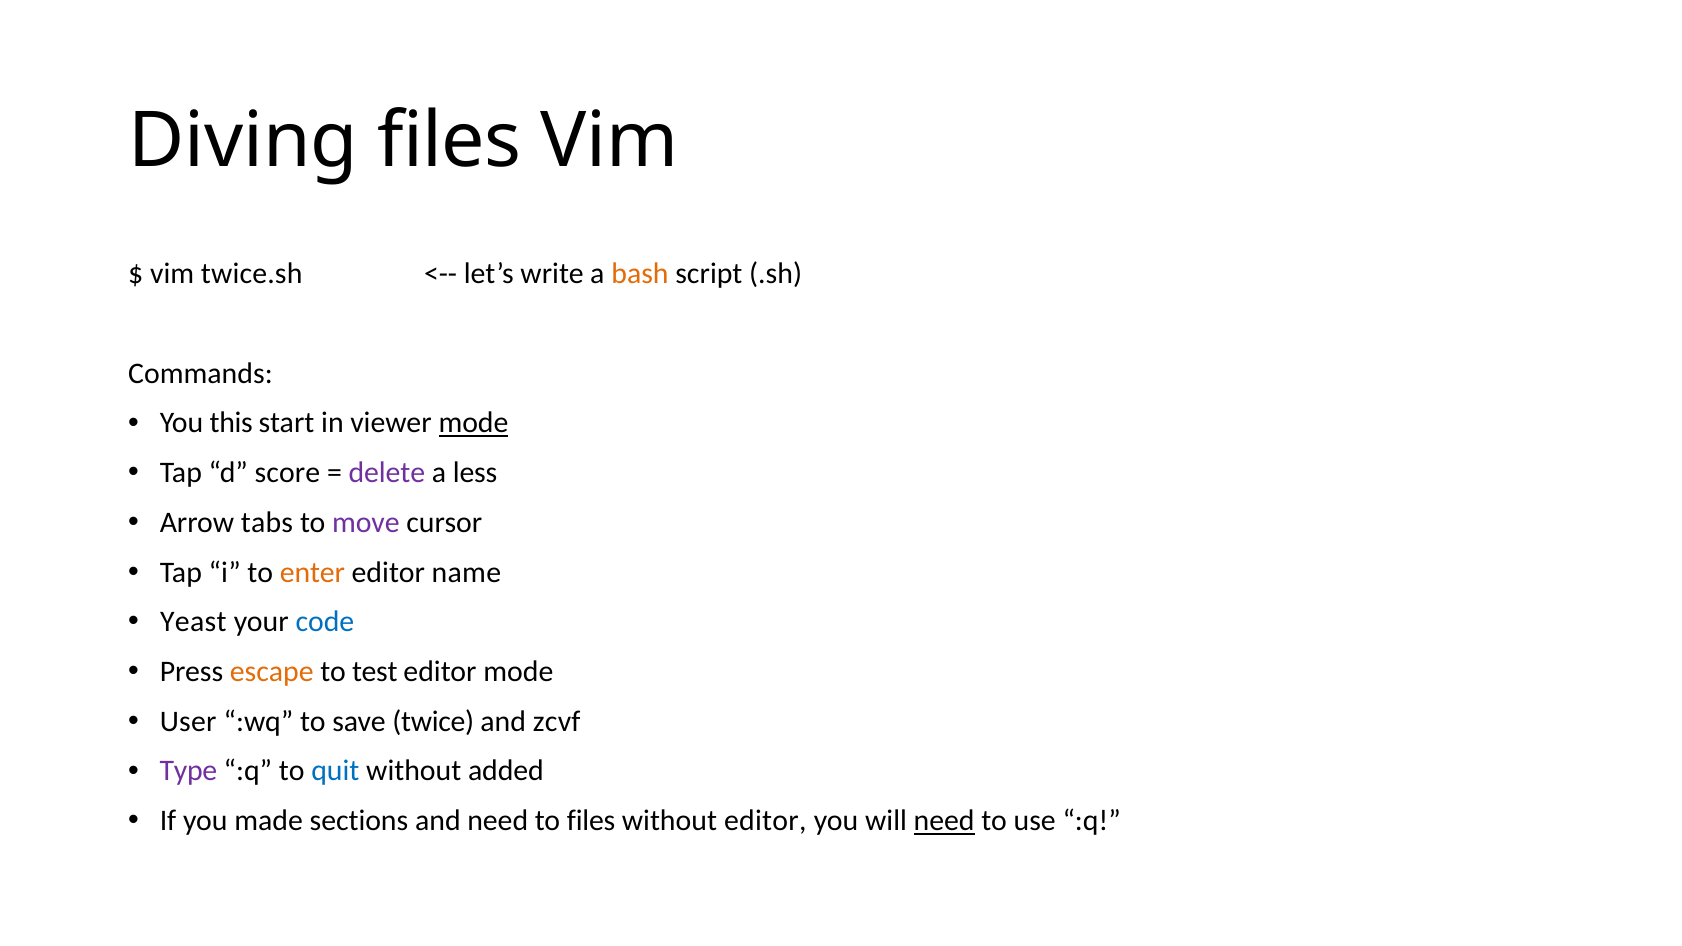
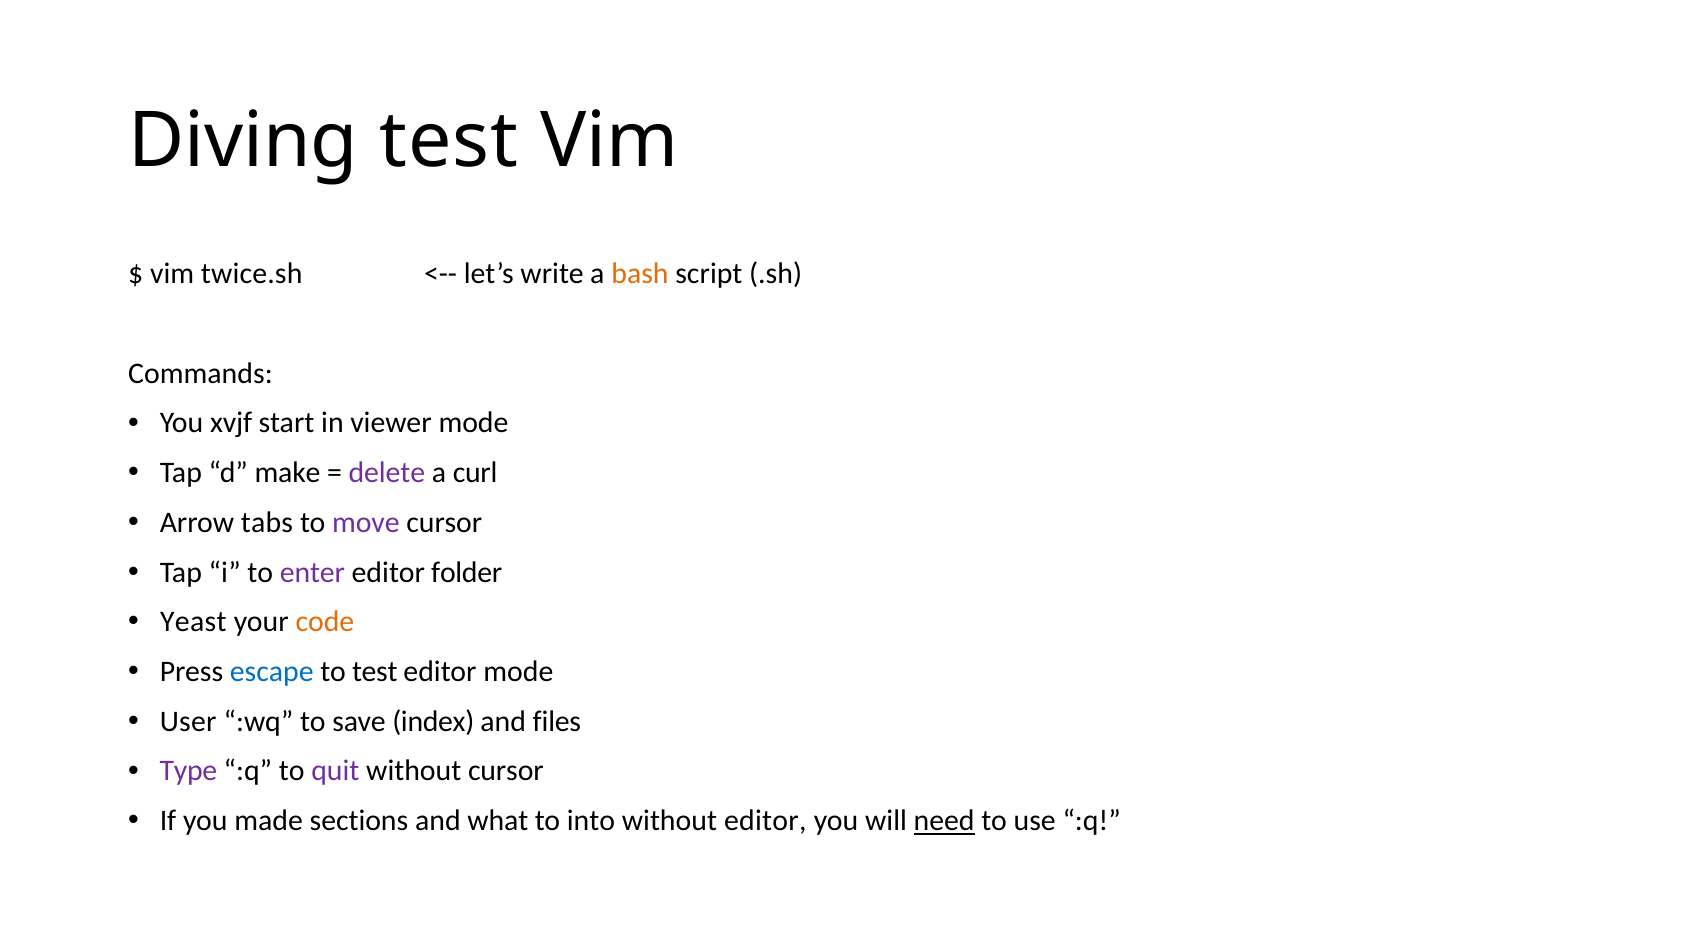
Diving files: files -> test (449, 141)
this: this -> xvjf (231, 423)
mode underline: present -> none (473, 423)
score: score -> make (288, 473)
less: less -> curl (475, 473)
enter colour: orange -> purple (312, 572)
name: name -> folder (467, 572)
code colour: blue -> orange (325, 622)
escape colour: orange -> blue (272, 672)
twice: twice -> index (433, 721)
zcvf: zcvf -> files (557, 721)
quit colour: blue -> purple (335, 771)
without added: added -> cursor (506, 771)
and need: need -> what (498, 821)
to files: files -> into (591, 821)
